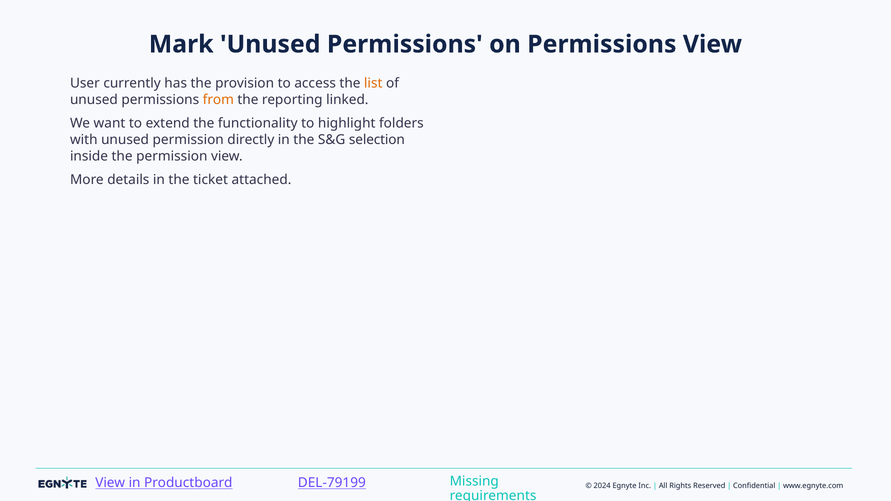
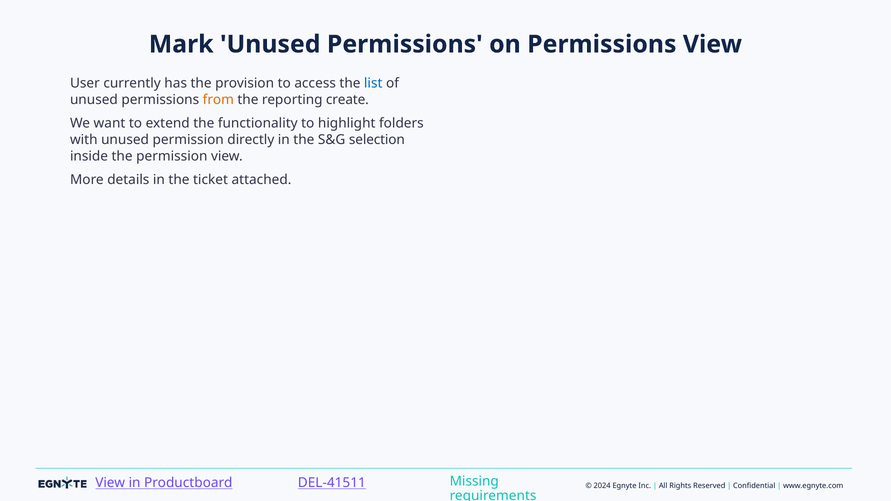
list colour: orange -> blue (373, 83)
linked: linked -> create (347, 100)
DEL-79199: DEL-79199 -> DEL-41511 (332, 483)
